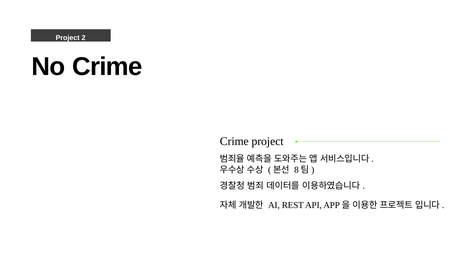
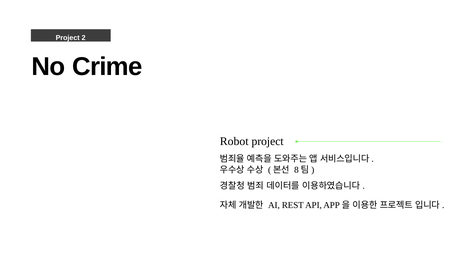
Crime: Crime -> Robot (234, 141)
